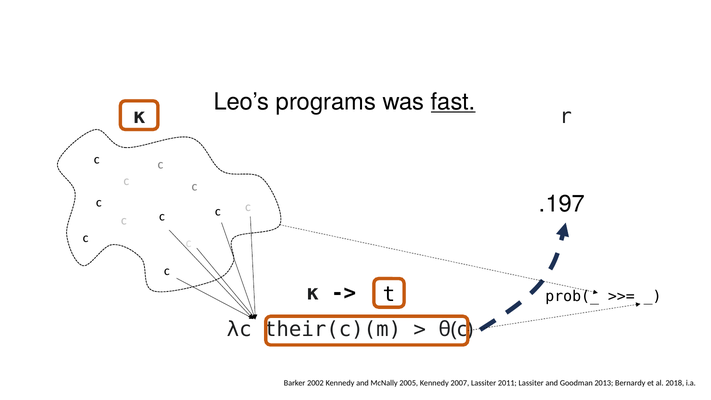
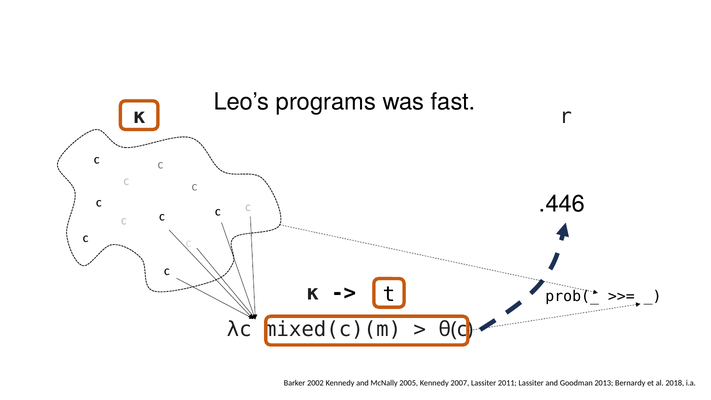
fast underline: present -> none (453, 102)
.197: .197 -> .446 (562, 204)
their(c)(m: their(c)(m -> mixed(c)(m (333, 330)
